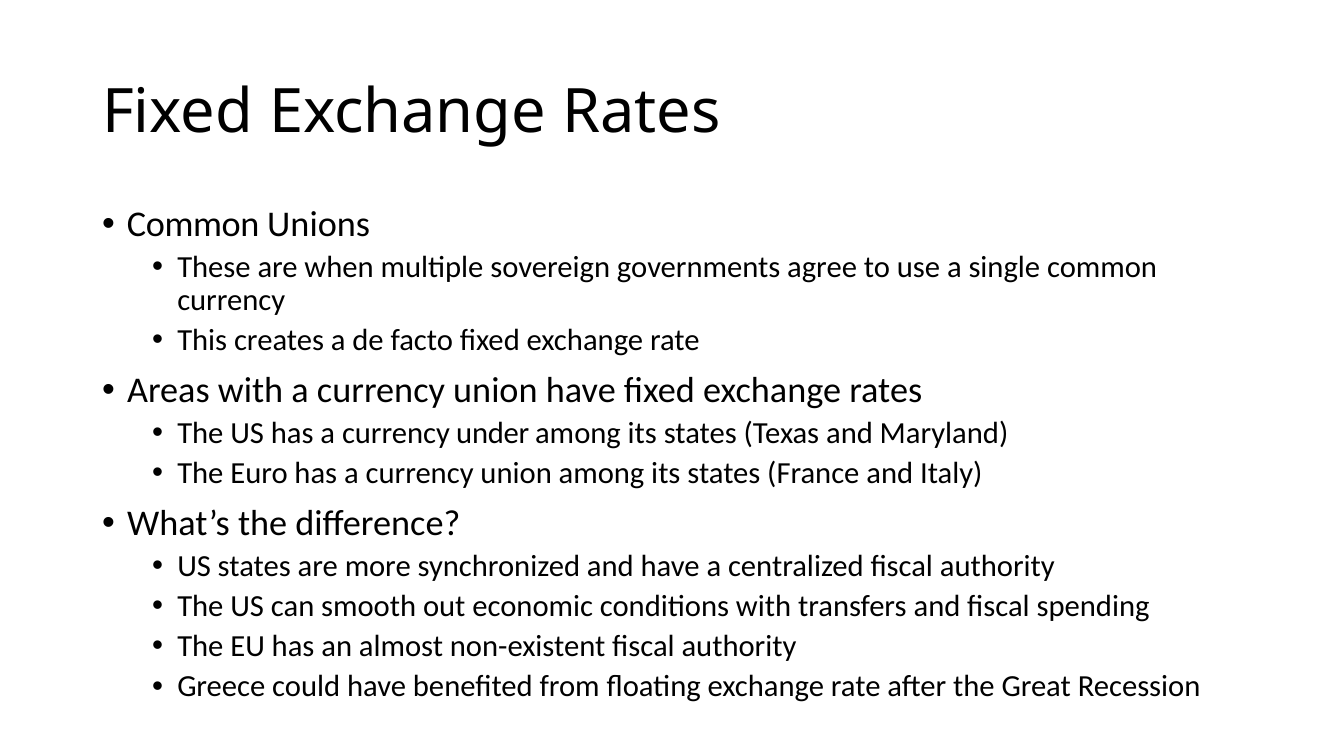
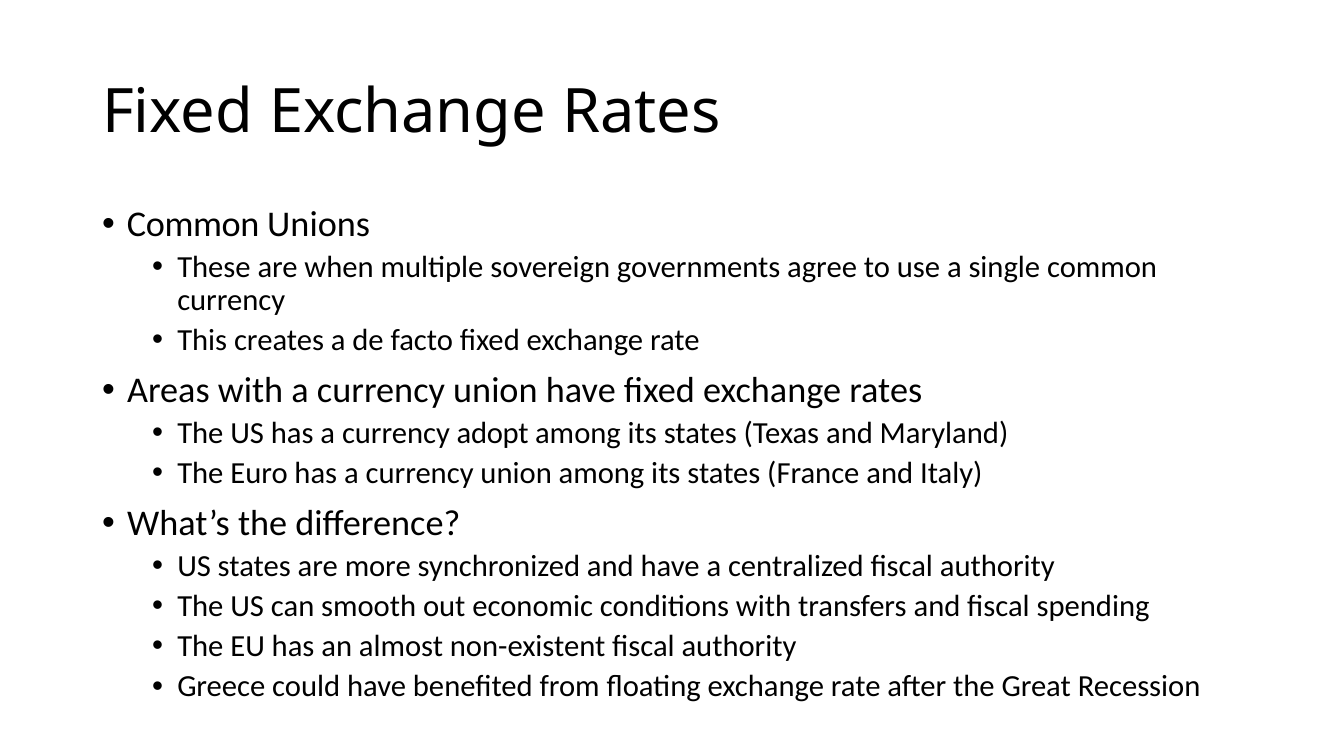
under: under -> adopt (493, 434)
